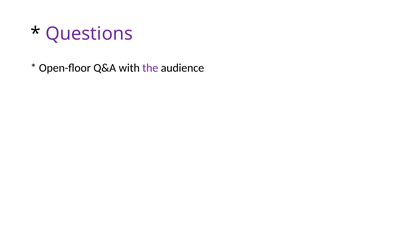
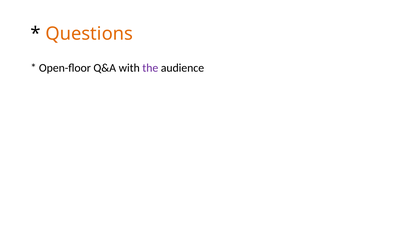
Questions colour: purple -> orange (89, 34)
